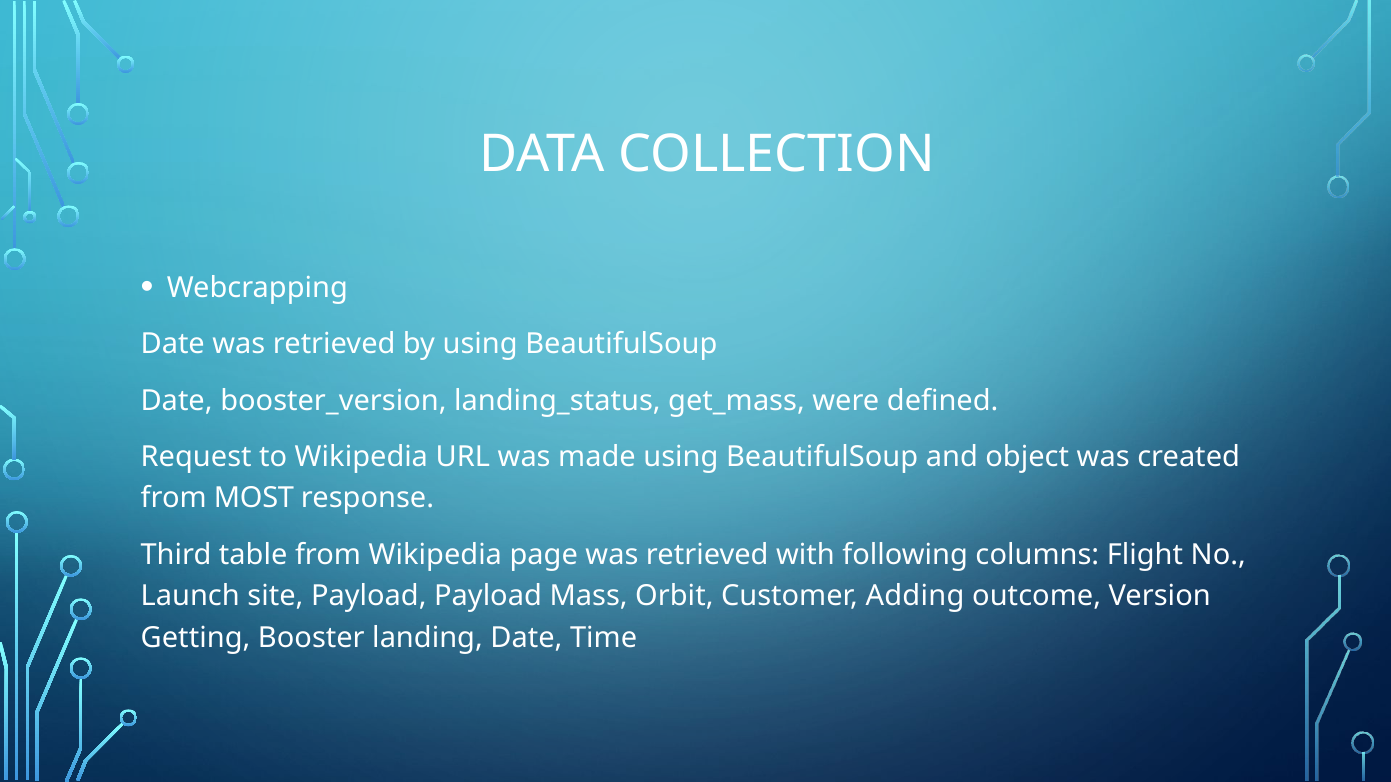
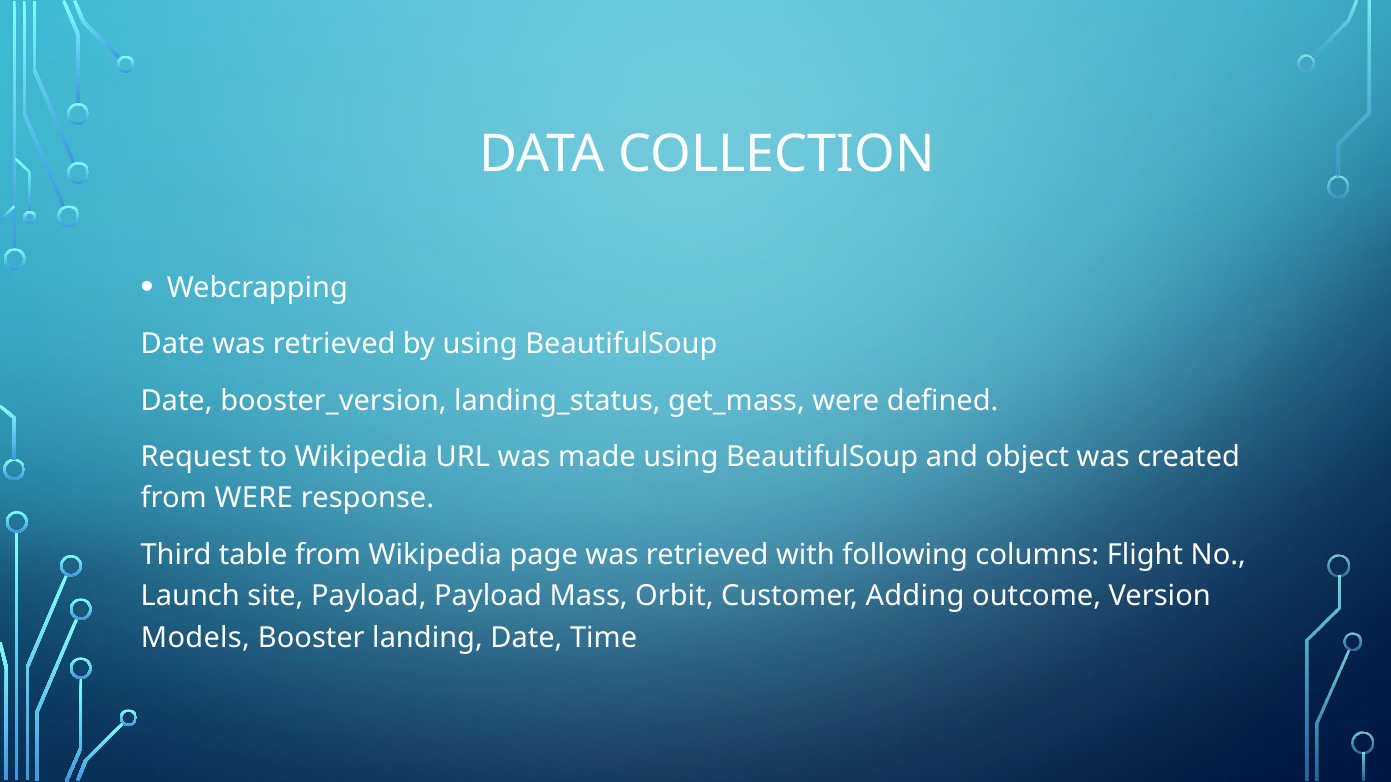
from MOST: MOST -> WERE (254, 499)
Getting: Getting -> Models (195, 638)
